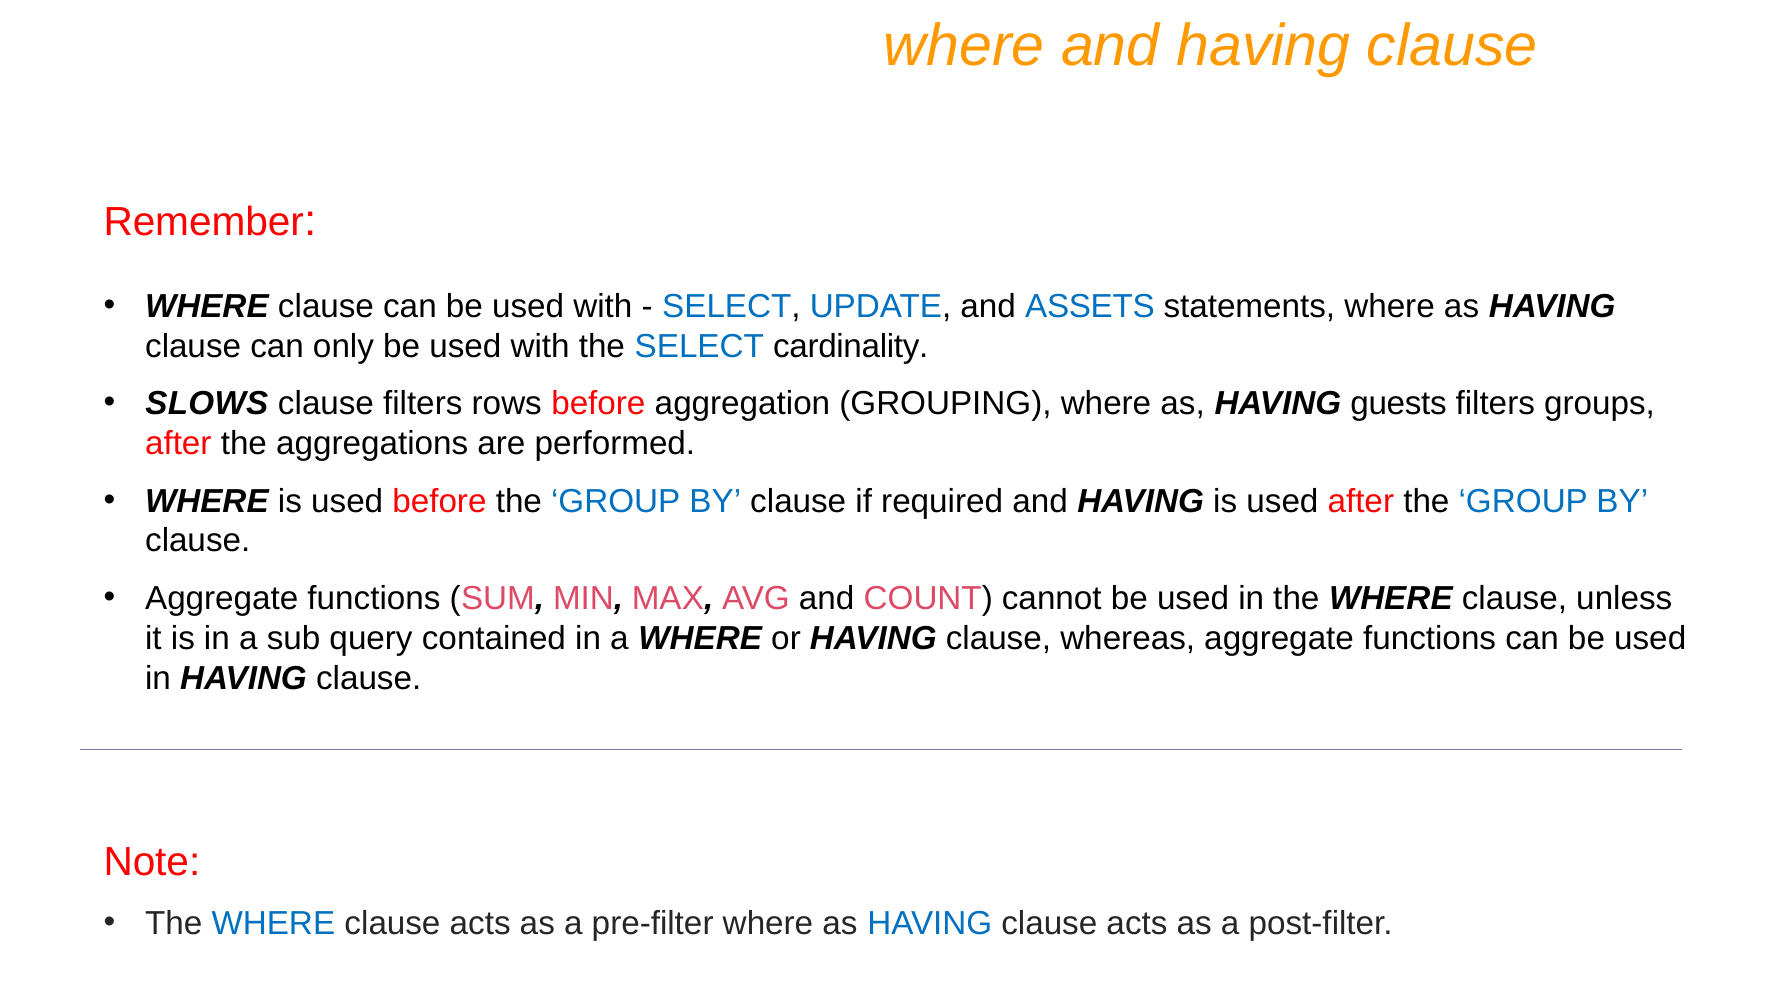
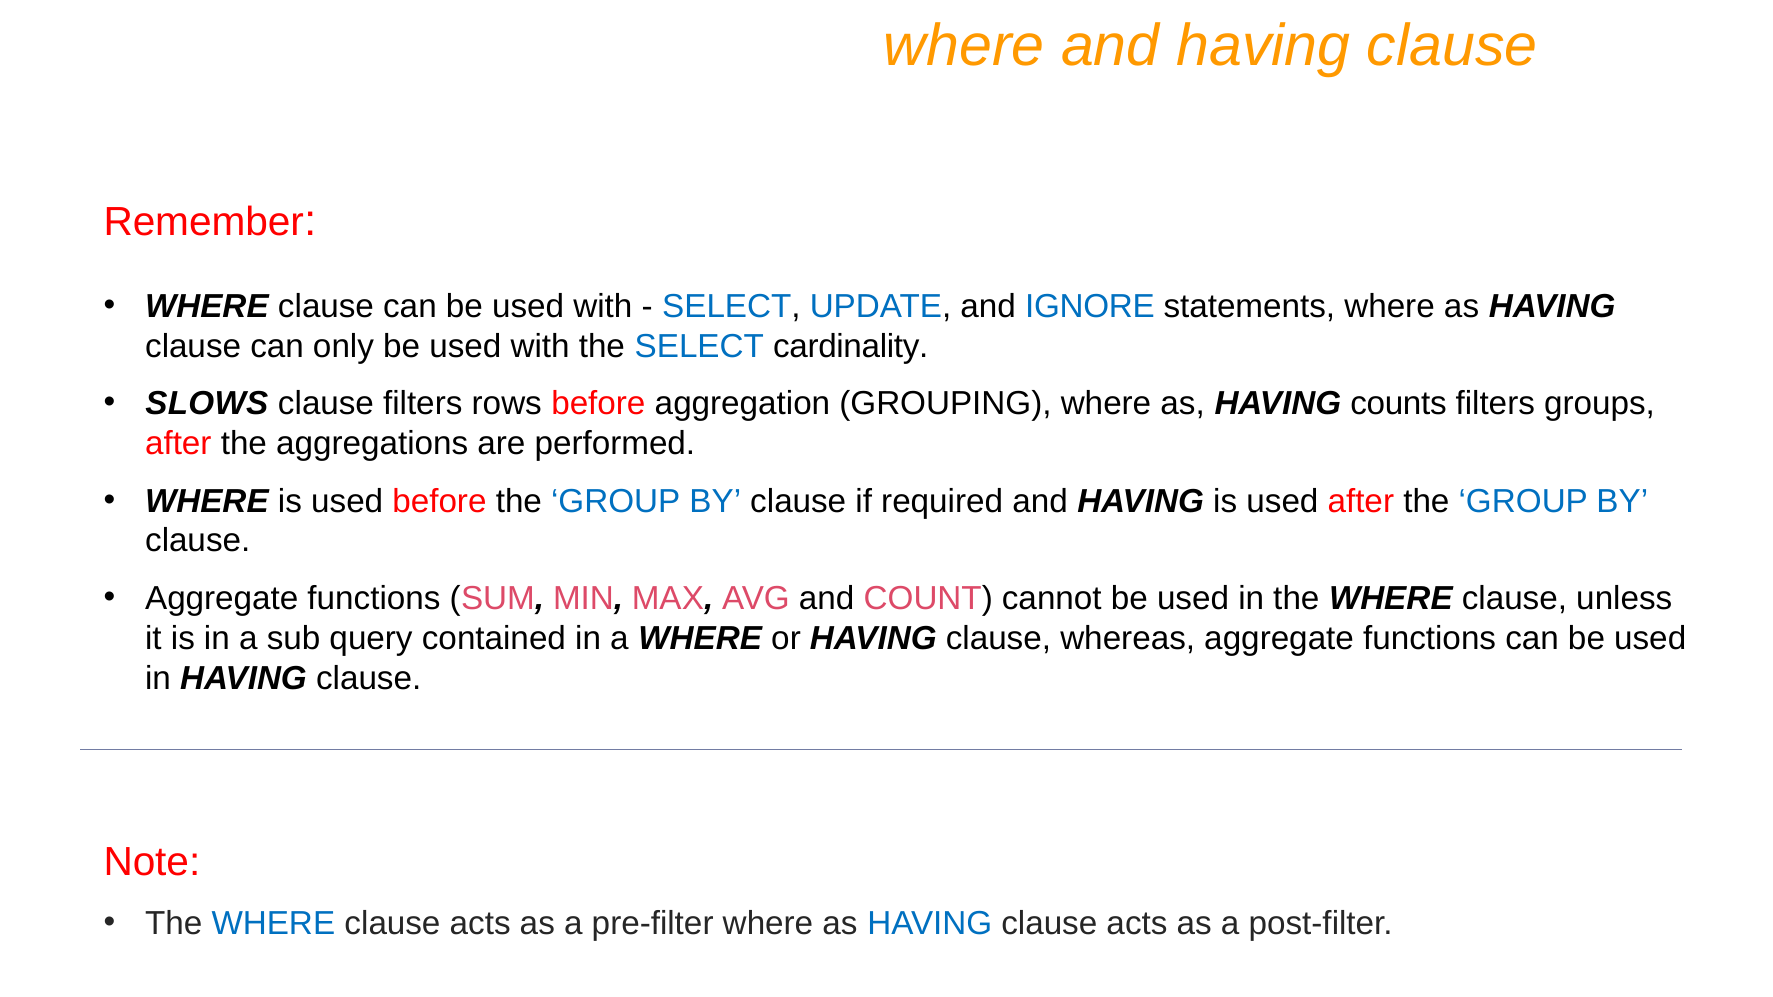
ASSETS: ASSETS -> IGNORE (1090, 306)
guests: guests -> counts (1399, 404)
